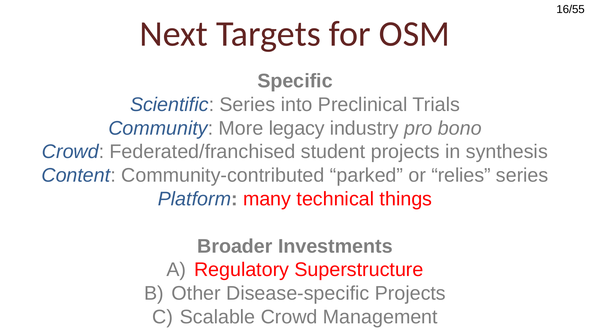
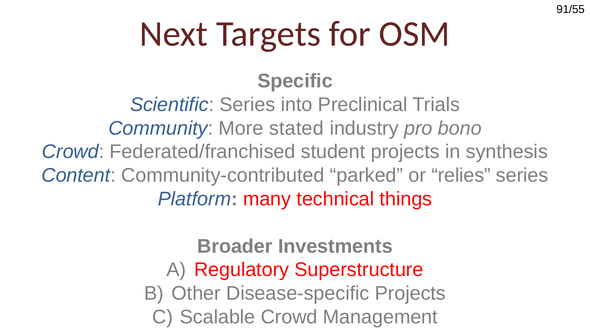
16/55: 16/55 -> 91/55 (571, 9)
legacy: legacy -> stated (296, 128)
